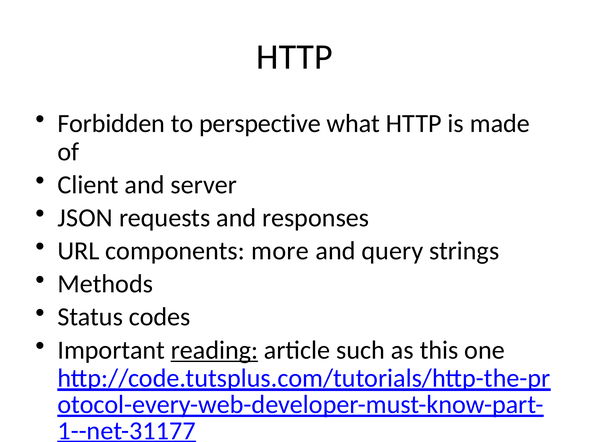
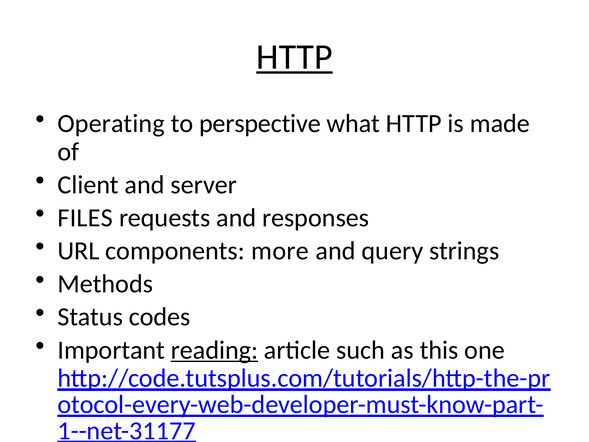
HTTP underline: none -> present (294, 57)
Forbidden: Forbidden -> Operating (111, 124)
JSON: JSON -> FILES (85, 218)
